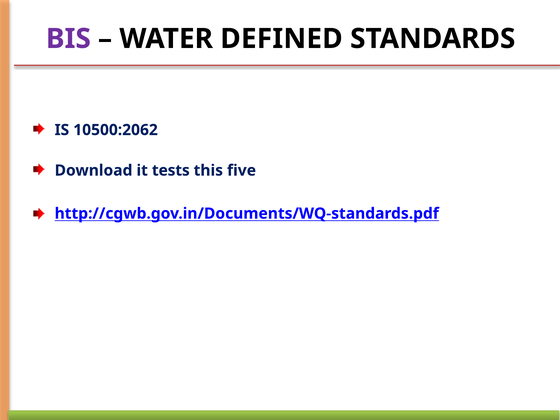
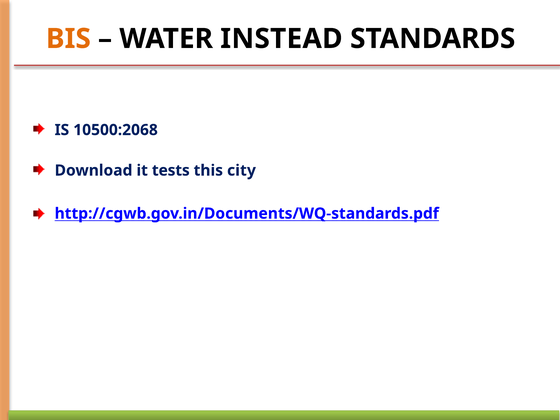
BIS colour: purple -> orange (68, 39)
DEFINED: DEFINED -> INSTEAD (281, 39)
10500:2062: 10500:2062 -> 10500:2068 (116, 130)
five: five -> city (241, 170)
